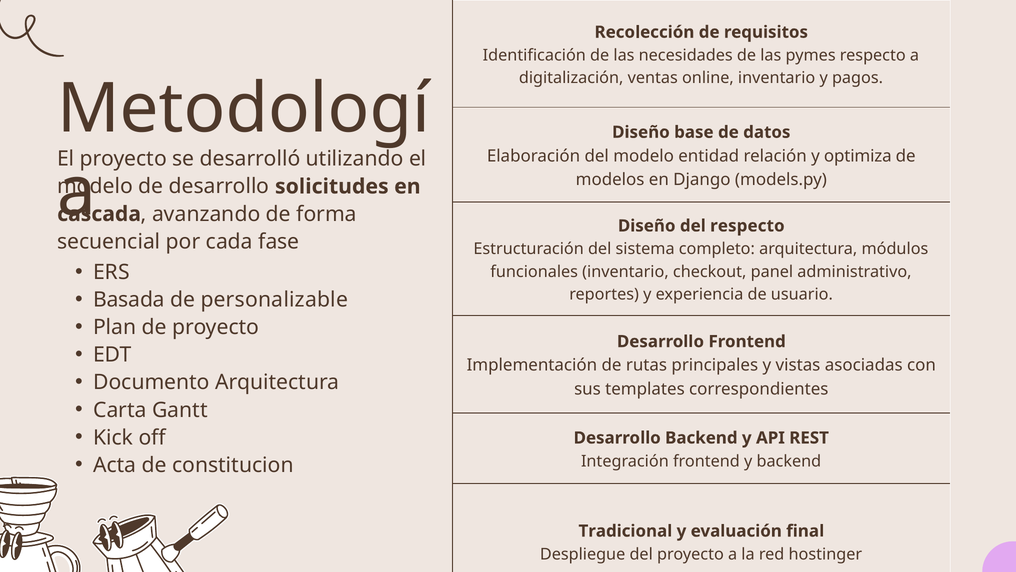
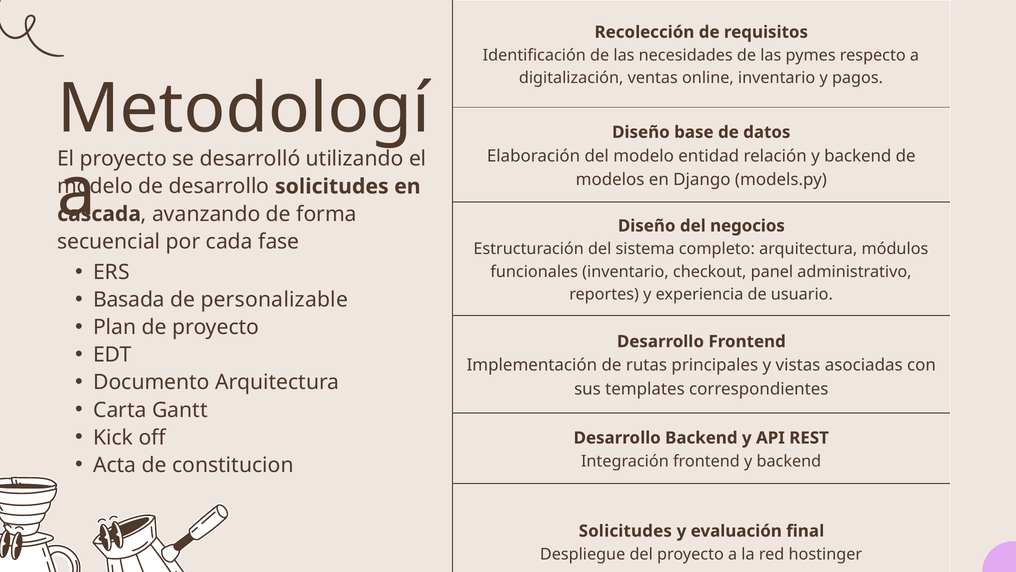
relación y optimiza: optimiza -> backend (858, 156)
del respecto: respecto -> negocios (747, 226)
Tradicional: Tradicional -> Solicitudes (625, 531)
